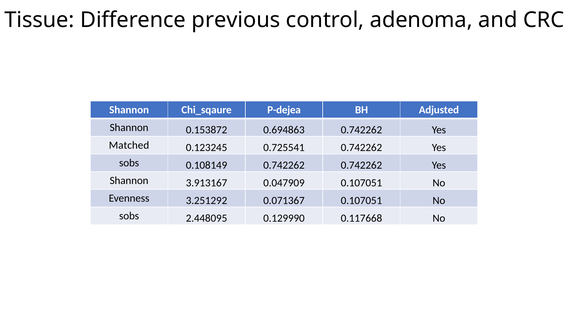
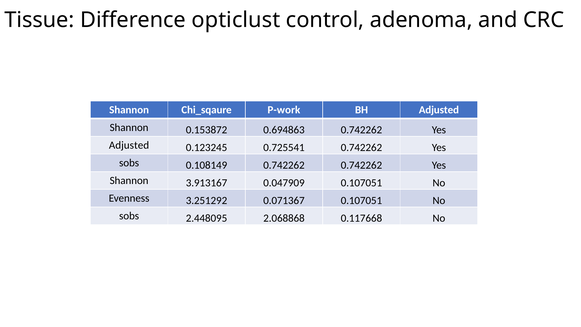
previous: previous -> opticlust (236, 20)
P-dejea: P-dejea -> P-work (284, 110)
Matched: Matched -> Adjusted (129, 145)
0.129990: 0.129990 -> 2.068868 (284, 218)
